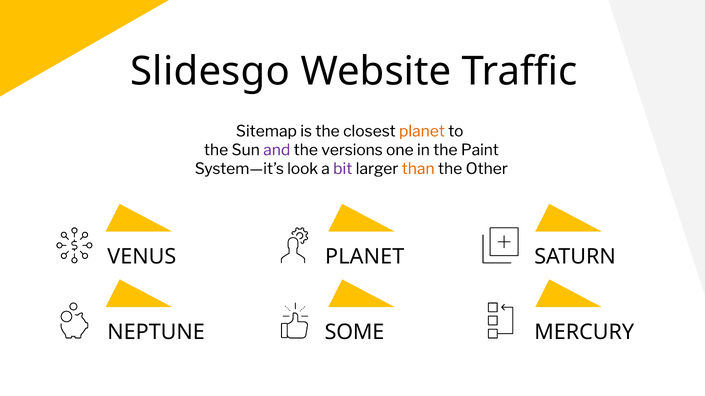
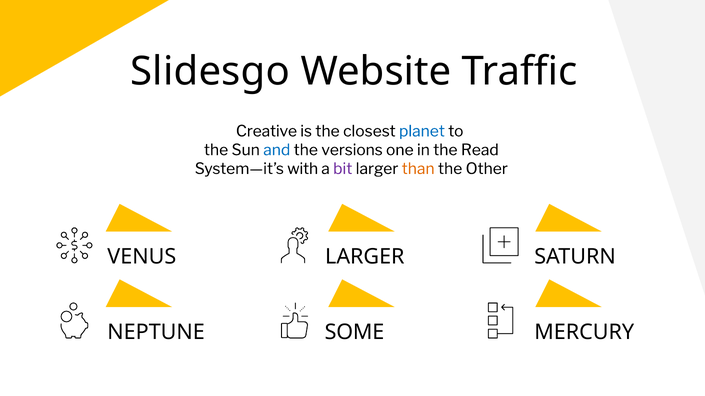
Sitemap: Sitemap -> Creative (266, 131)
planet colour: orange -> blue (422, 131)
and colour: purple -> blue (277, 150)
Paint: Paint -> Read (480, 150)
look: look -> with (303, 169)
VENUS PLANET: PLANET -> LARGER (365, 257)
